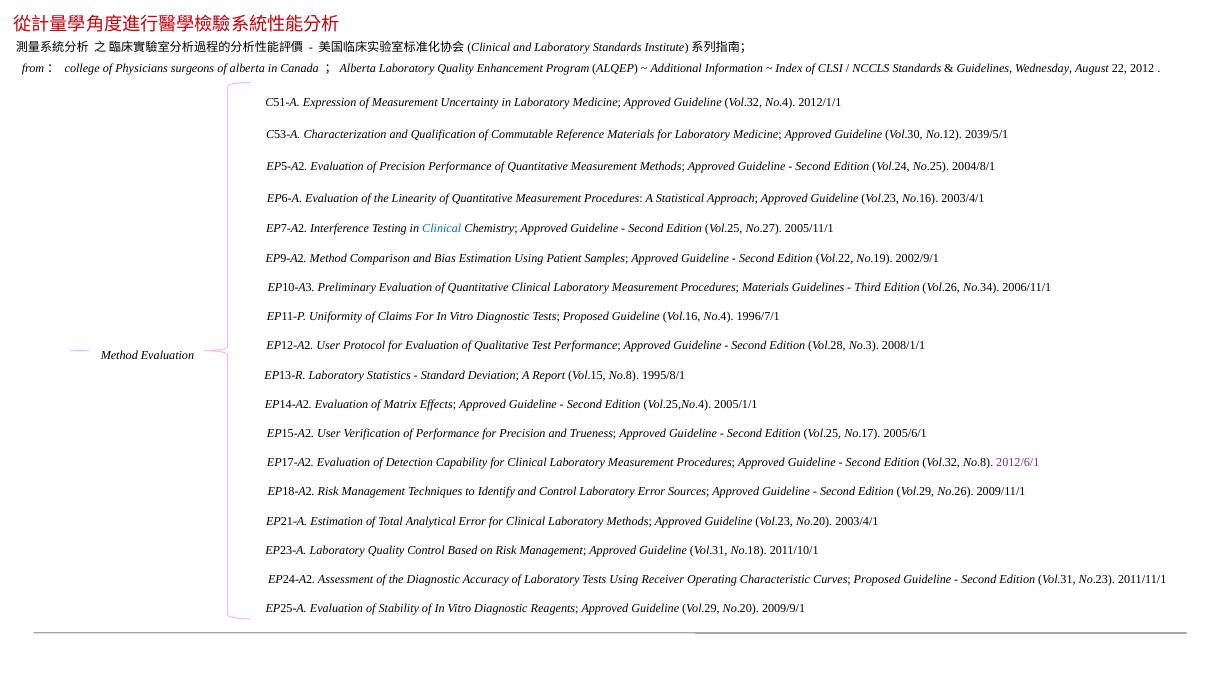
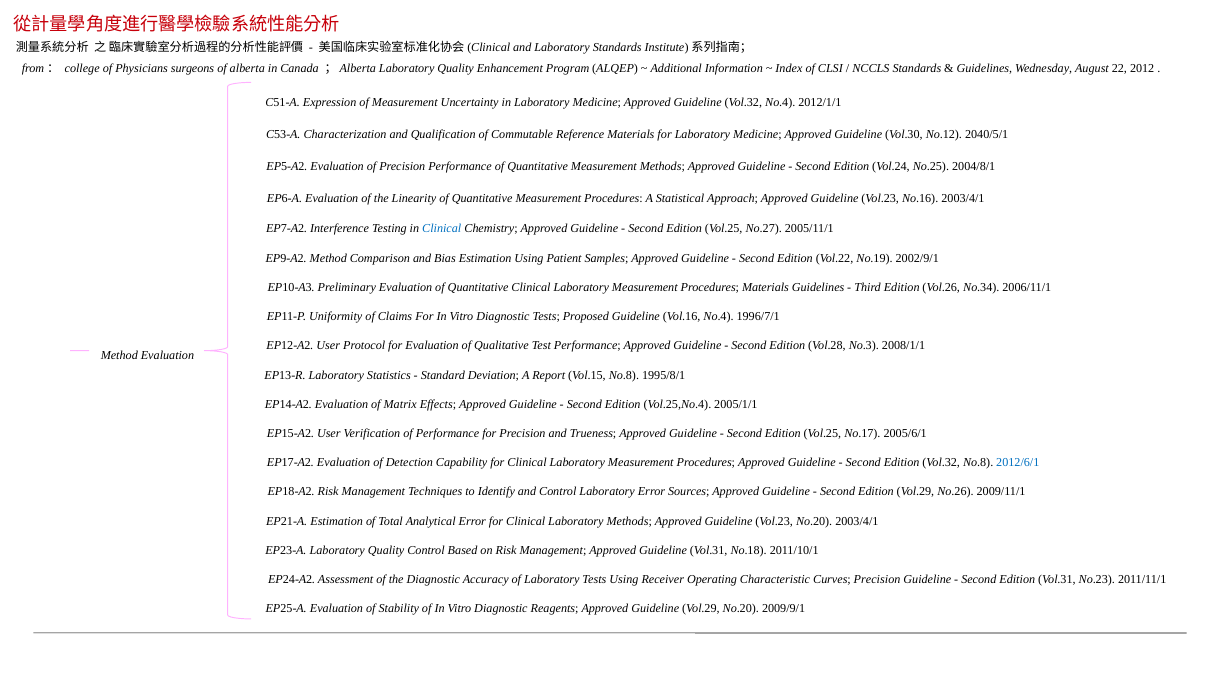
2039/5/1: 2039/5/1 -> 2040/5/1 (987, 135)
2012/6/1 colour: purple -> blue (1018, 463)
Curves Proposed: Proposed -> Precision (877, 580)
